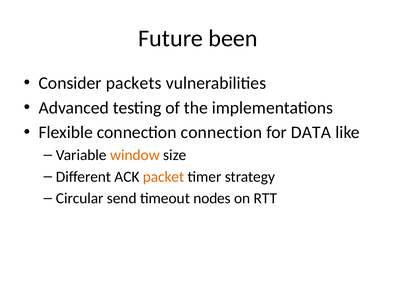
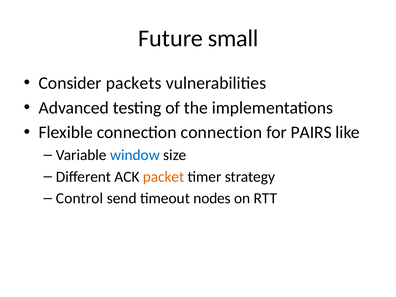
been: been -> small (233, 38)
DATA: DATA -> PAIRS (311, 132)
window colour: orange -> blue (135, 155)
Circular: Circular -> Control (80, 198)
